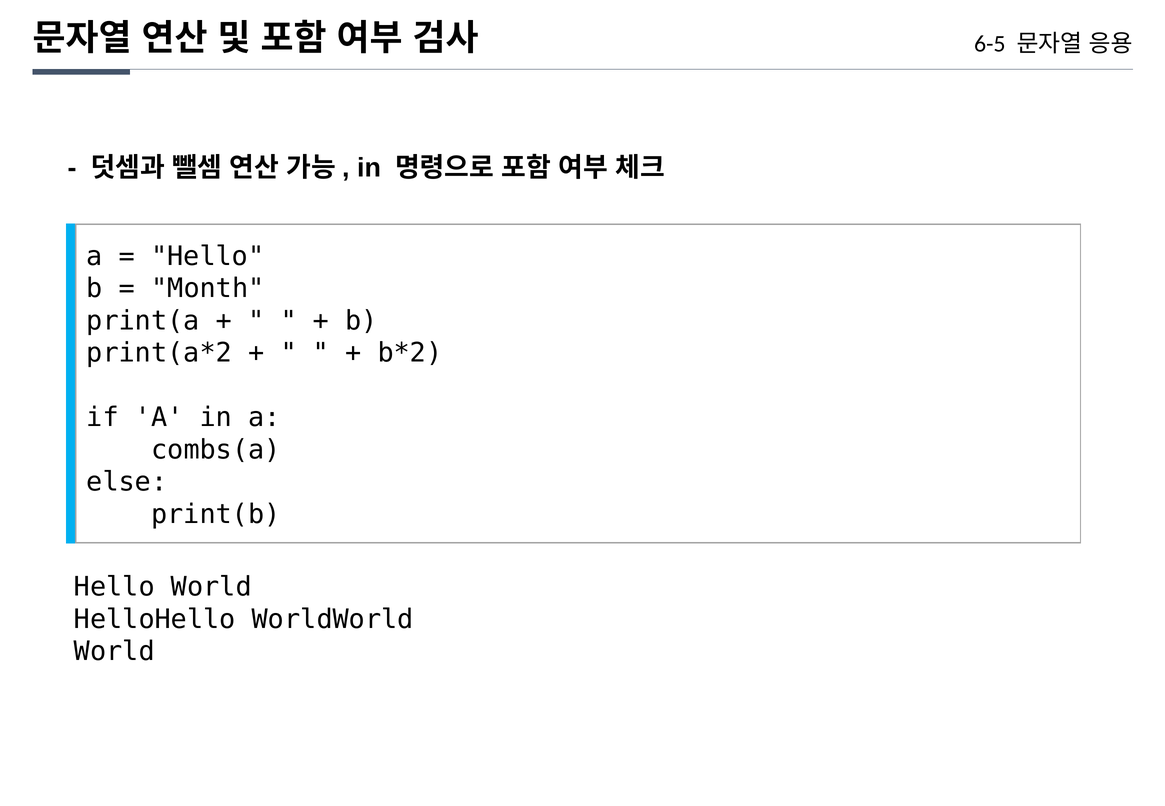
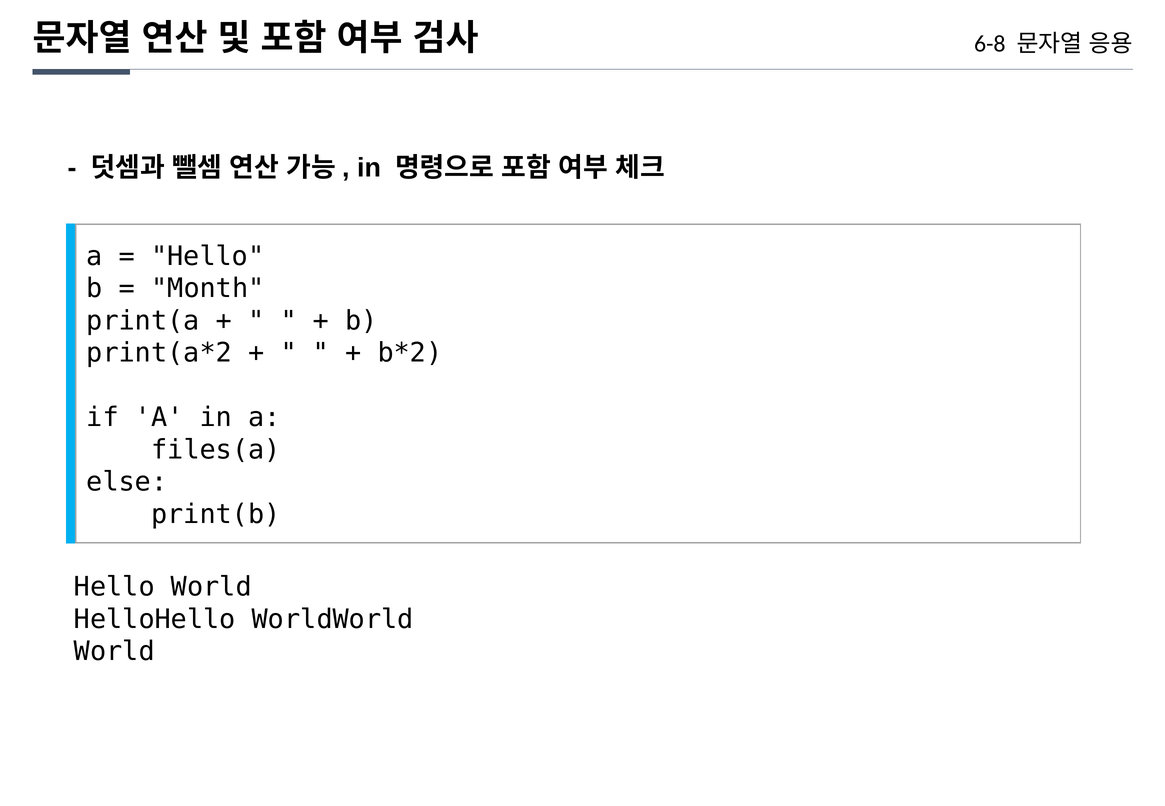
6-5: 6-5 -> 6-8 (990, 44)
combs(a: combs(a -> files(a (216, 450)
